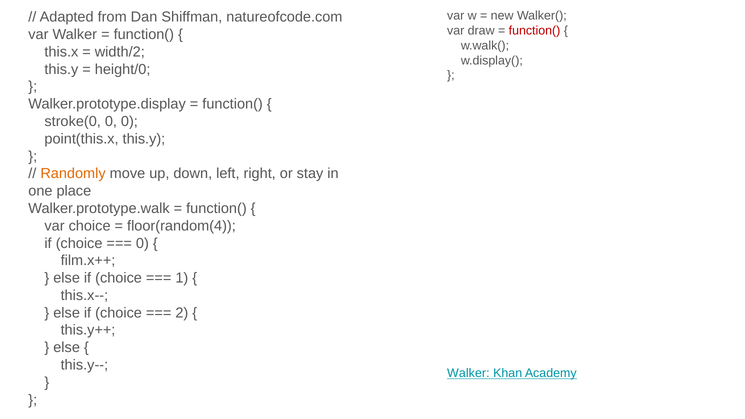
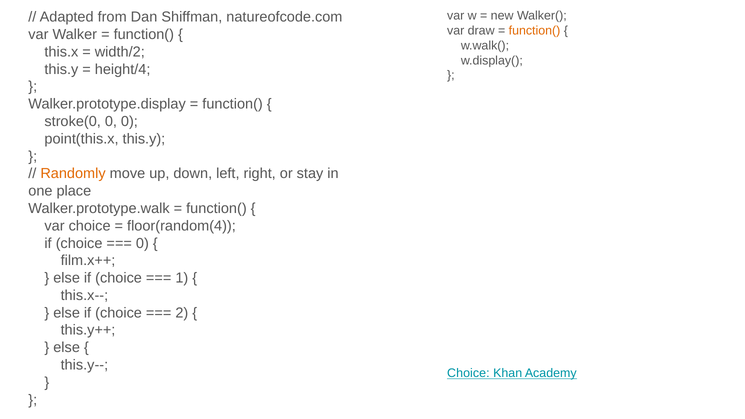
function( colour: red -> orange (535, 31)
height/0: height/0 -> height/4 (123, 69)
Walker: Walker -> Choice (468, 373)
